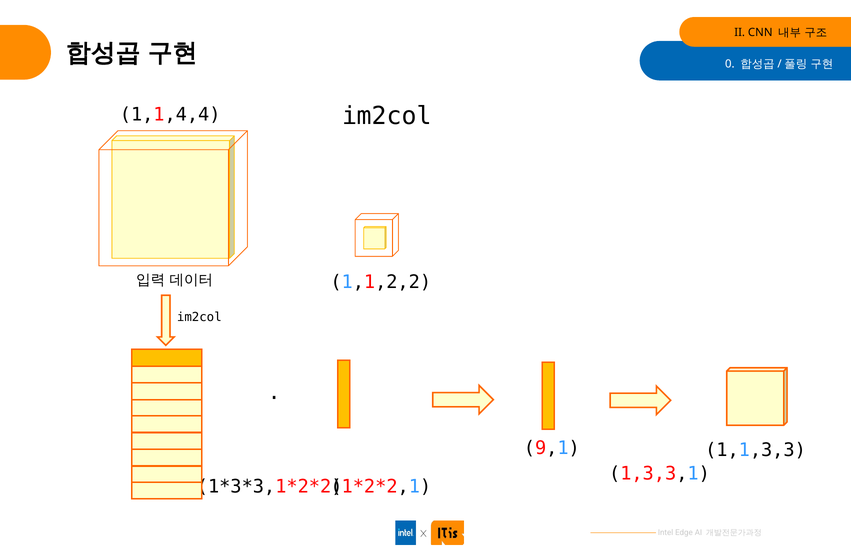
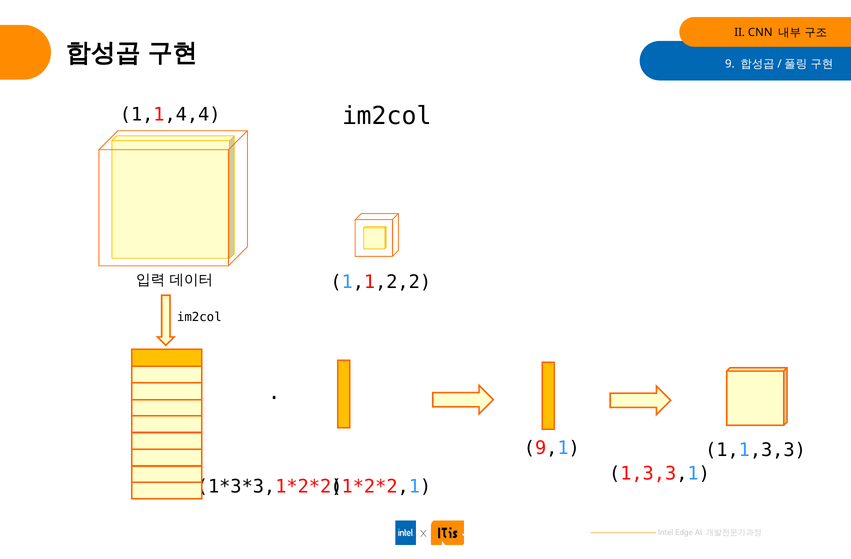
0: 0 -> 9 (730, 64)
